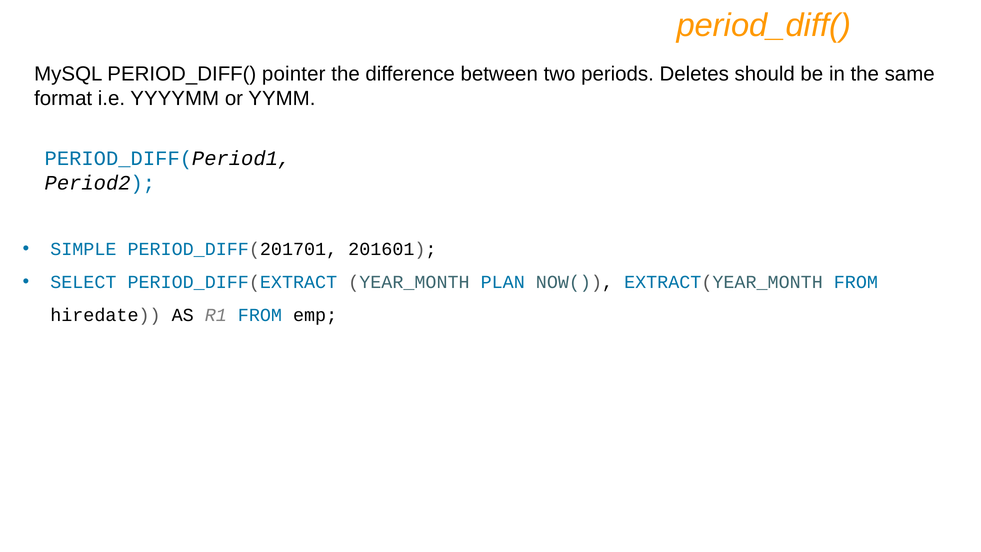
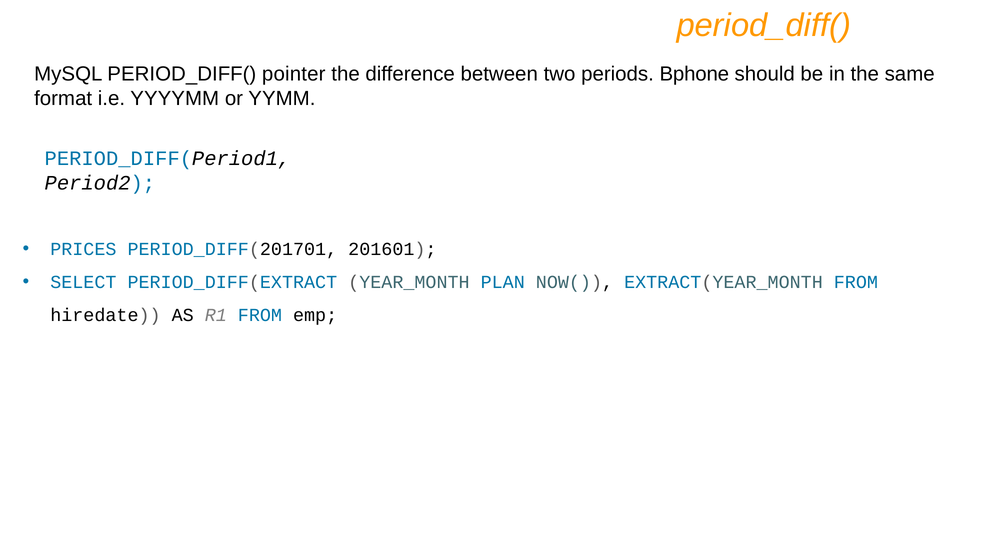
Deletes: Deletes -> Bphone (694, 74)
SIMPLE: SIMPLE -> PRICES (83, 249)
